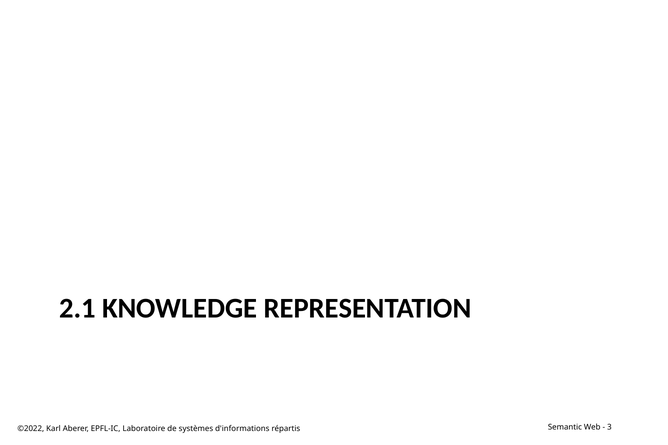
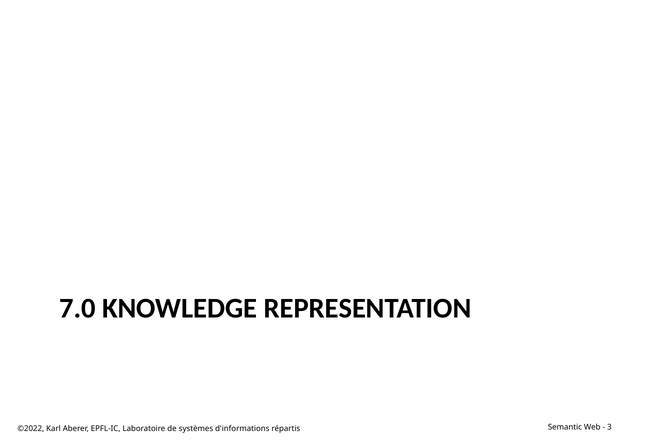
2.1: 2.1 -> 7.0 (77, 309)
